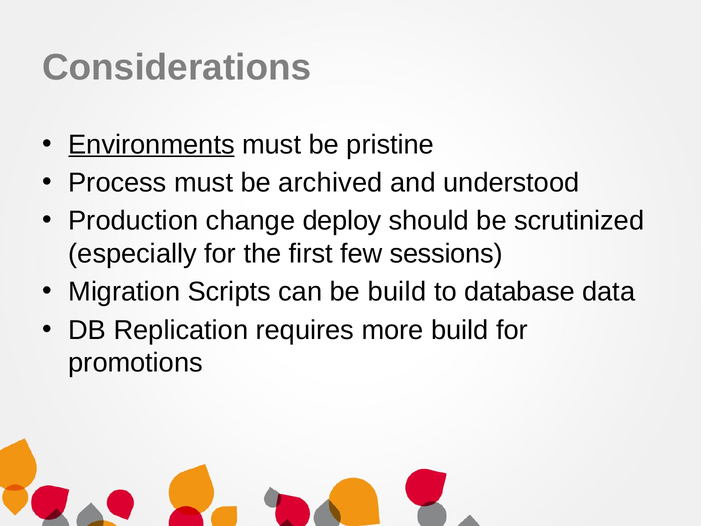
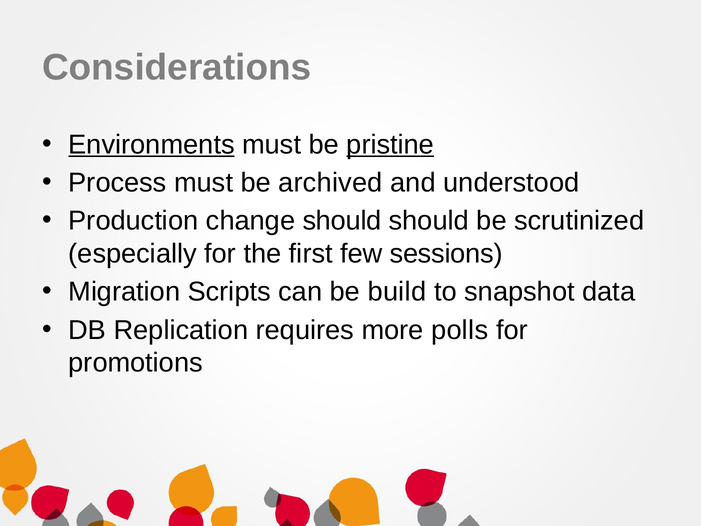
pristine underline: none -> present (390, 144)
change deploy: deploy -> should (342, 221)
database: database -> snapshot (520, 292)
more build: build -> polls (460, 330)
